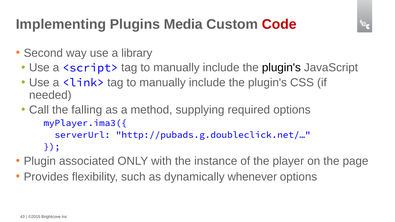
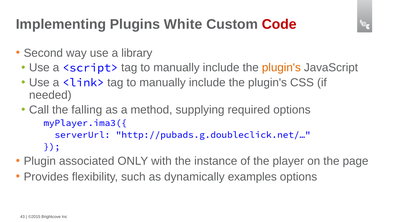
Media: Media -> White (183, 24)
plugin's colour: black -> orange (281, 68)
whenever: whenever -> examples (252, 177)
